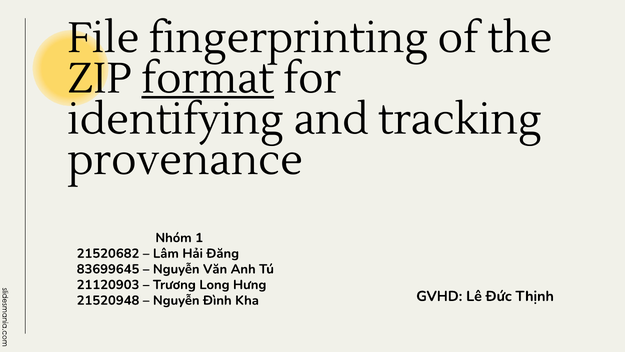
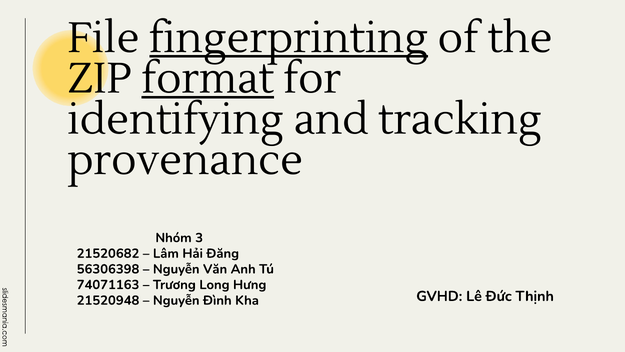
fingerprinting underline: none -> present (289, 38)
1: 1 -> 3 (199, 238)
83699645: 83699645 -> 56306398 (108, 269)
21120903: 21120903 -> 74071163 (108, 284)
